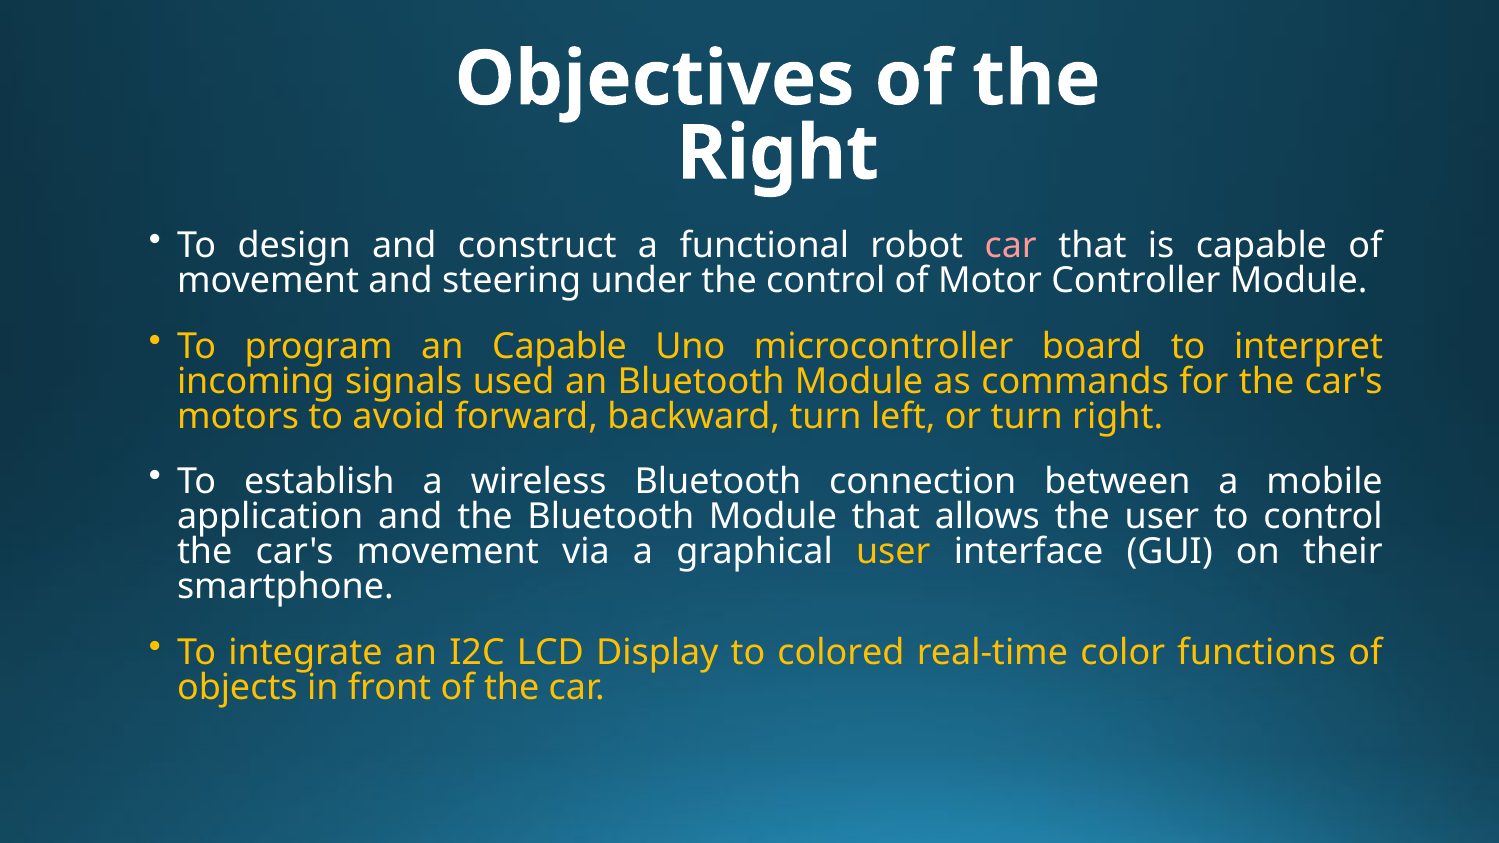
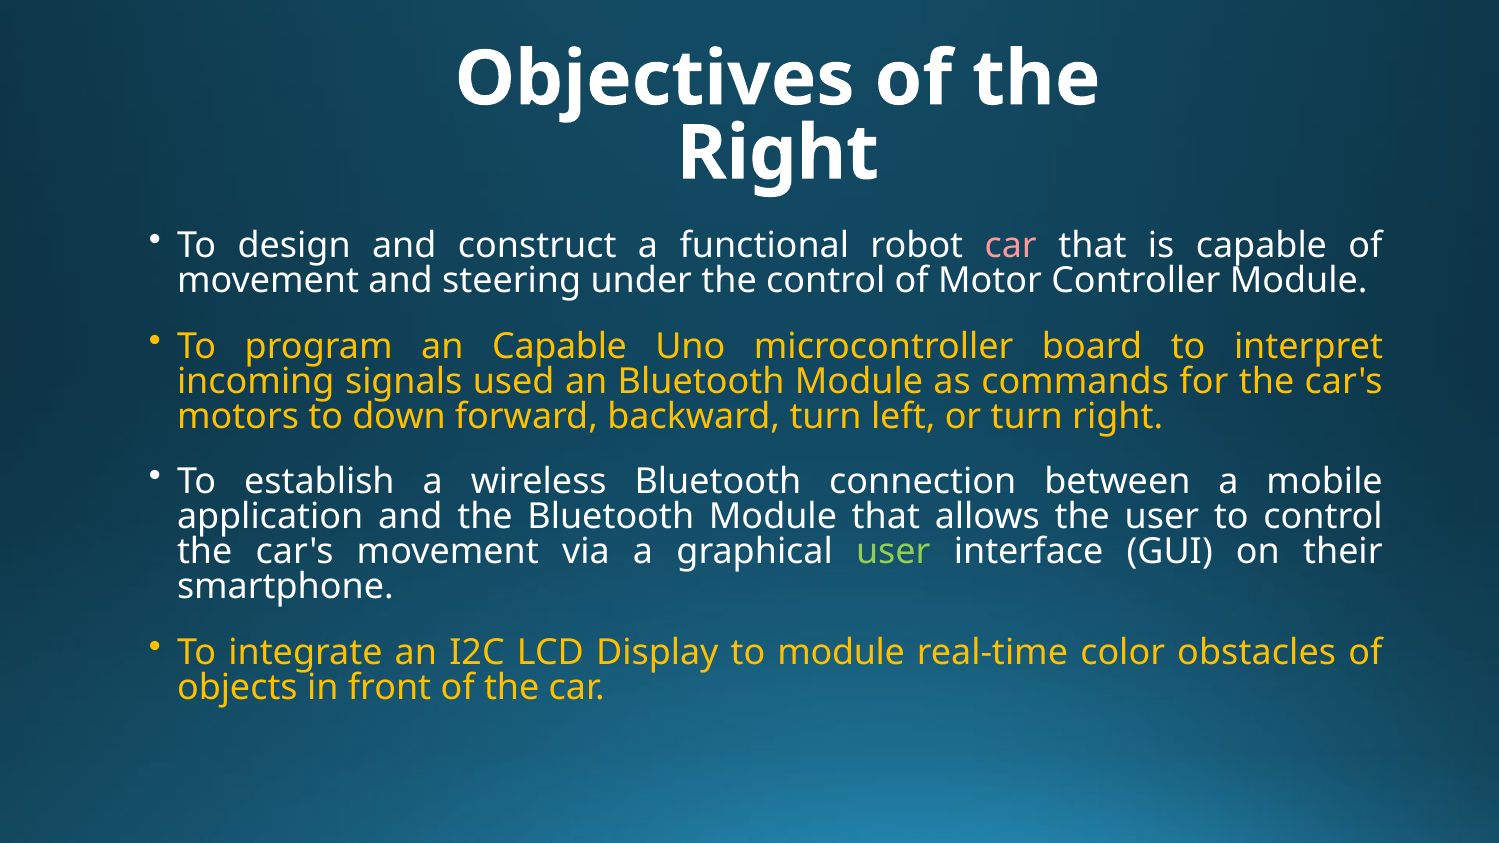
avoid: avoid -> down (399, 417)
user colour: yellow -> light green (893, 552)
to colored: colored -> module (841, 653)
functions: functions -> obstacles (1257, 653)
